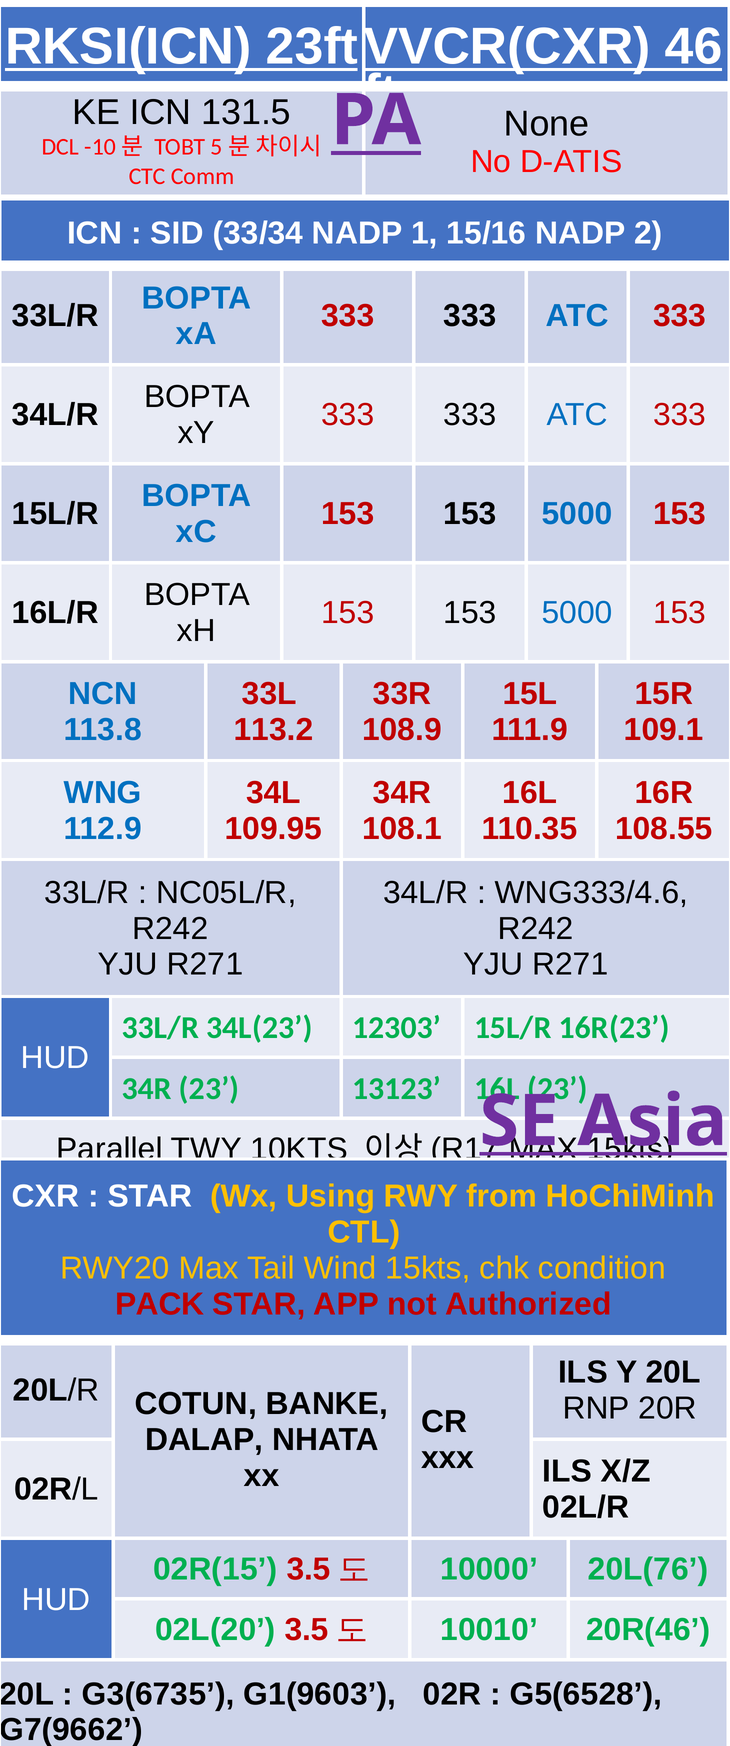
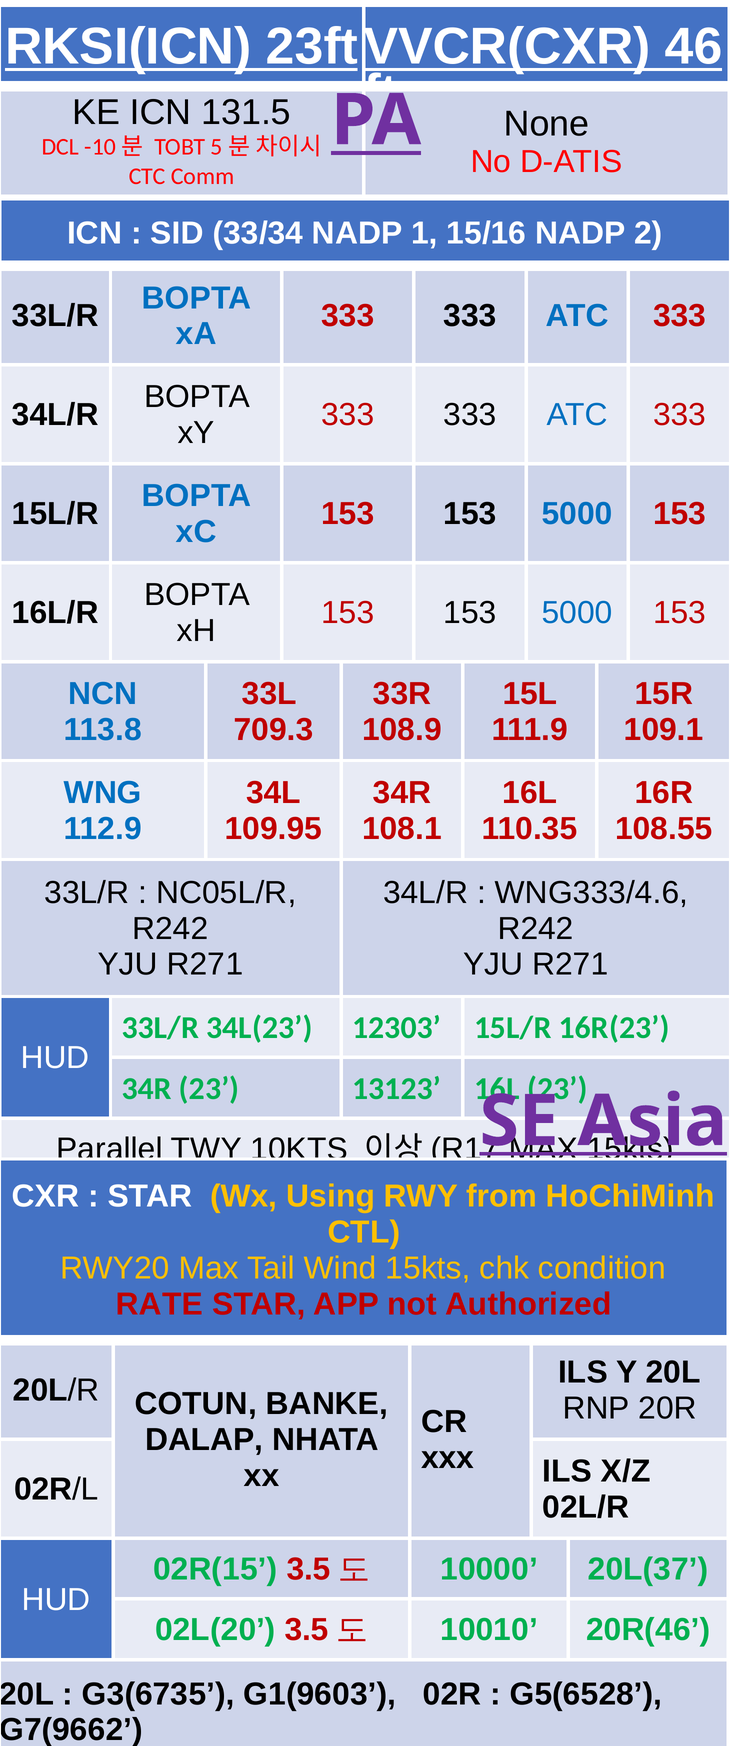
113.2: 113.2 -> 709.3 (273, 730)
PACK: PACK -> RATE (159, 1304)
20L(76: 20L(76 -> 20L(37 (648, 1570)
